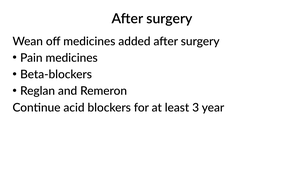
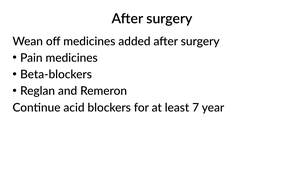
3: 3 -> 7 (196, 108)
